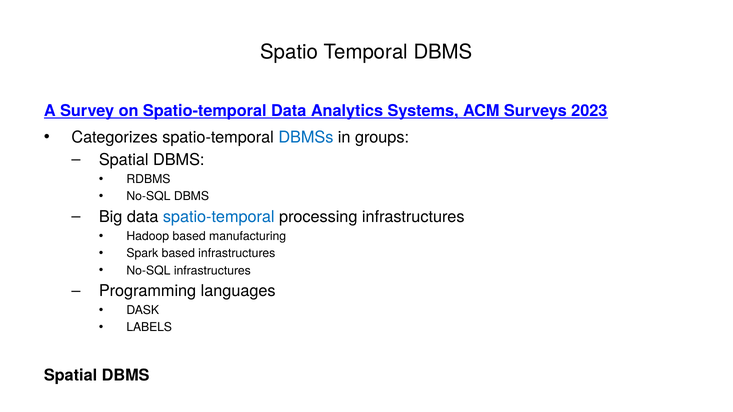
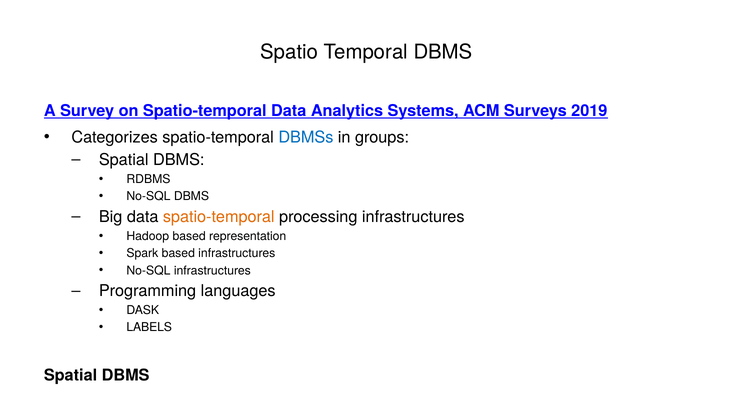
2023: 2023 -> 2019 (589, 111)
spatio-temporal colour: blue -> orange (219, 217)
manufacturing: manufacturing -> representation (248, 236)
